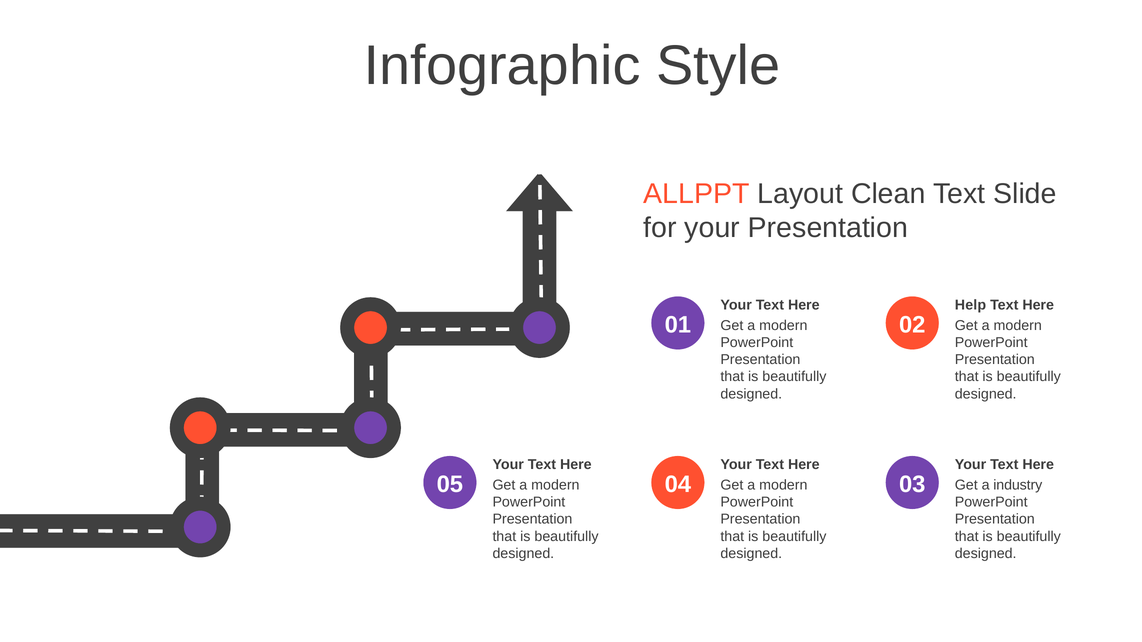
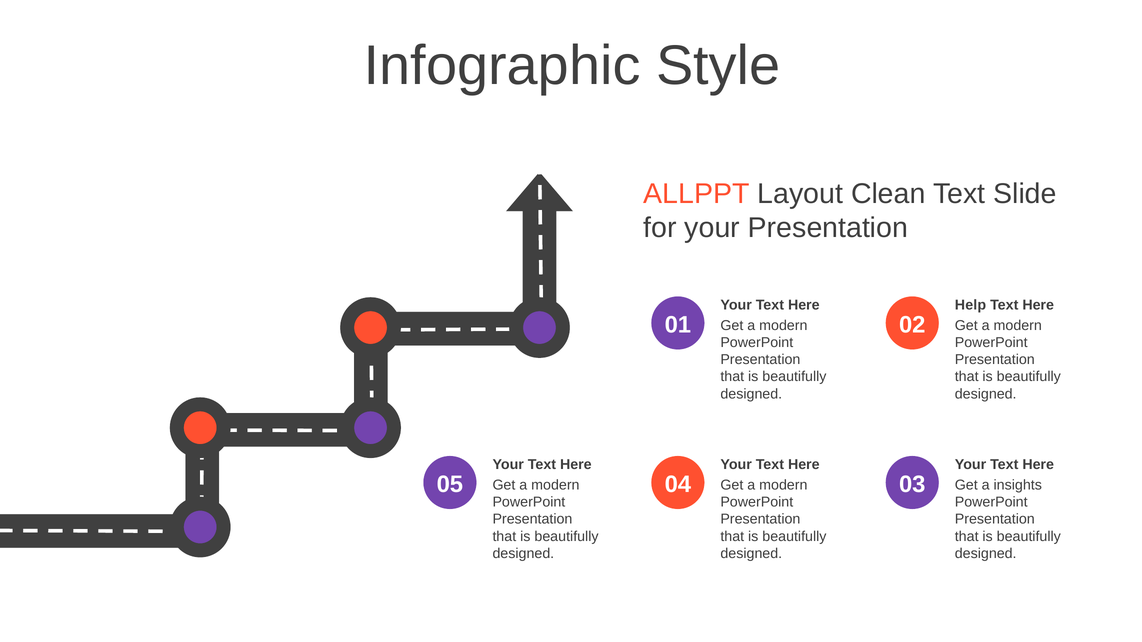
industry: industry -> insights (1018, 485)
